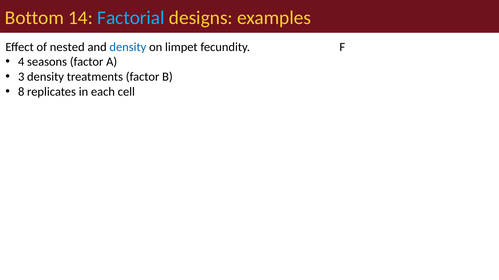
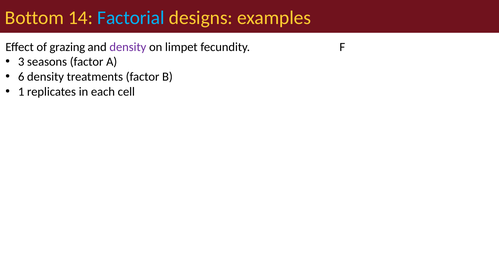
nested: nested -> grazing (67, 47)
density colour: blue -> purple (128, 47)
4: 4 -> 3 (21, 62)
3: 3 -> 6 (21, 77)
8: 8 -> 1 (21, 92)
